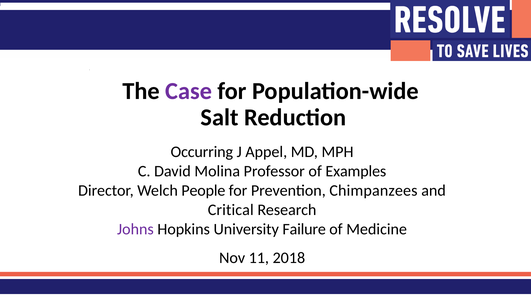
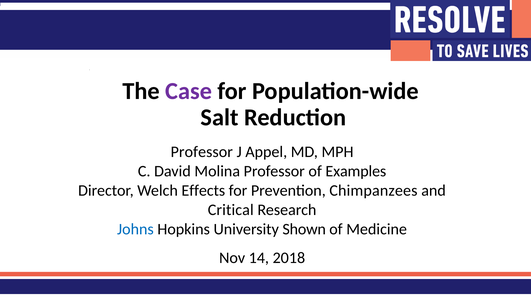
Occurring: Occurring -> Professor (202, 152)
People: People -> Effects (203, 190)
Johns colour: purple -> blue (135, 229)
Failure: Failure -> Shown (304, 229)
11: 11 -> 14 (259, 257)
